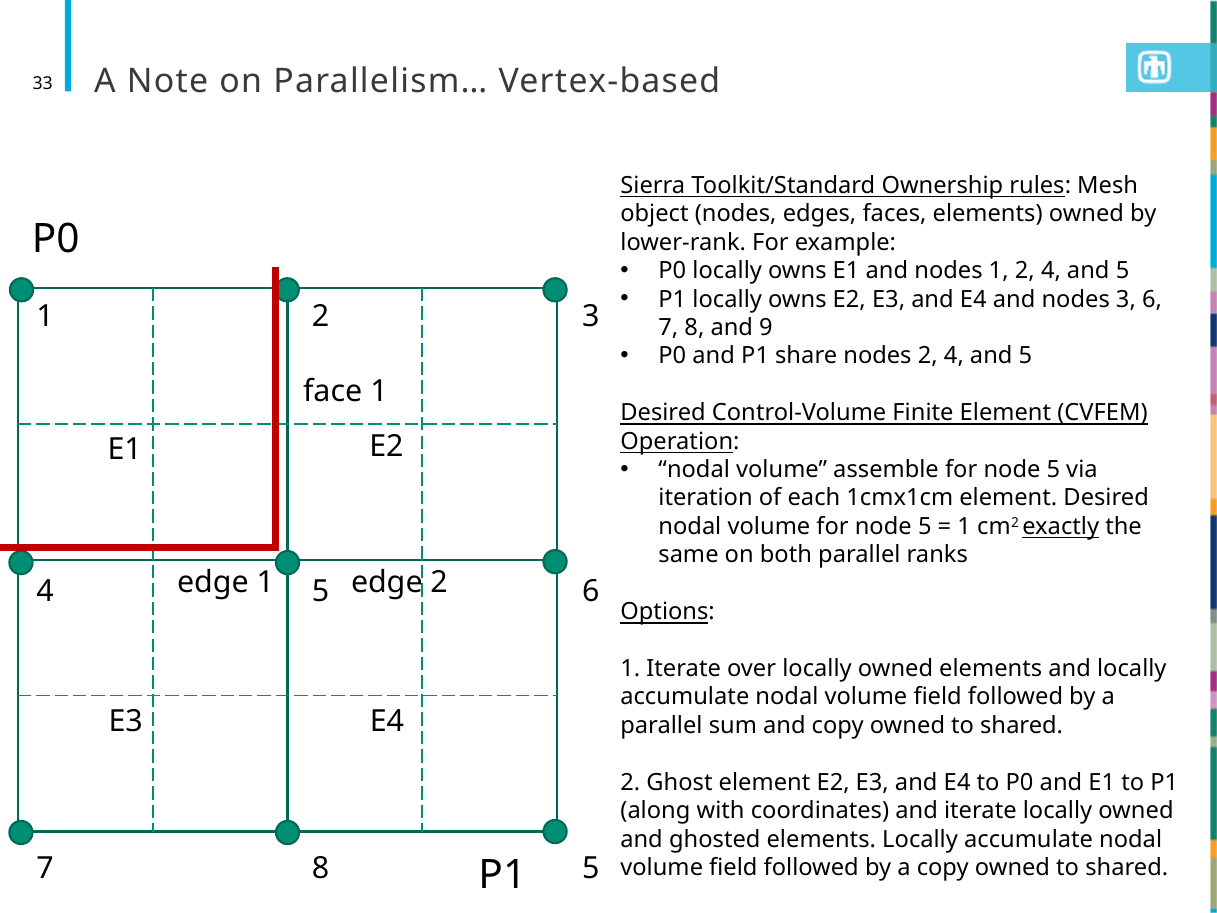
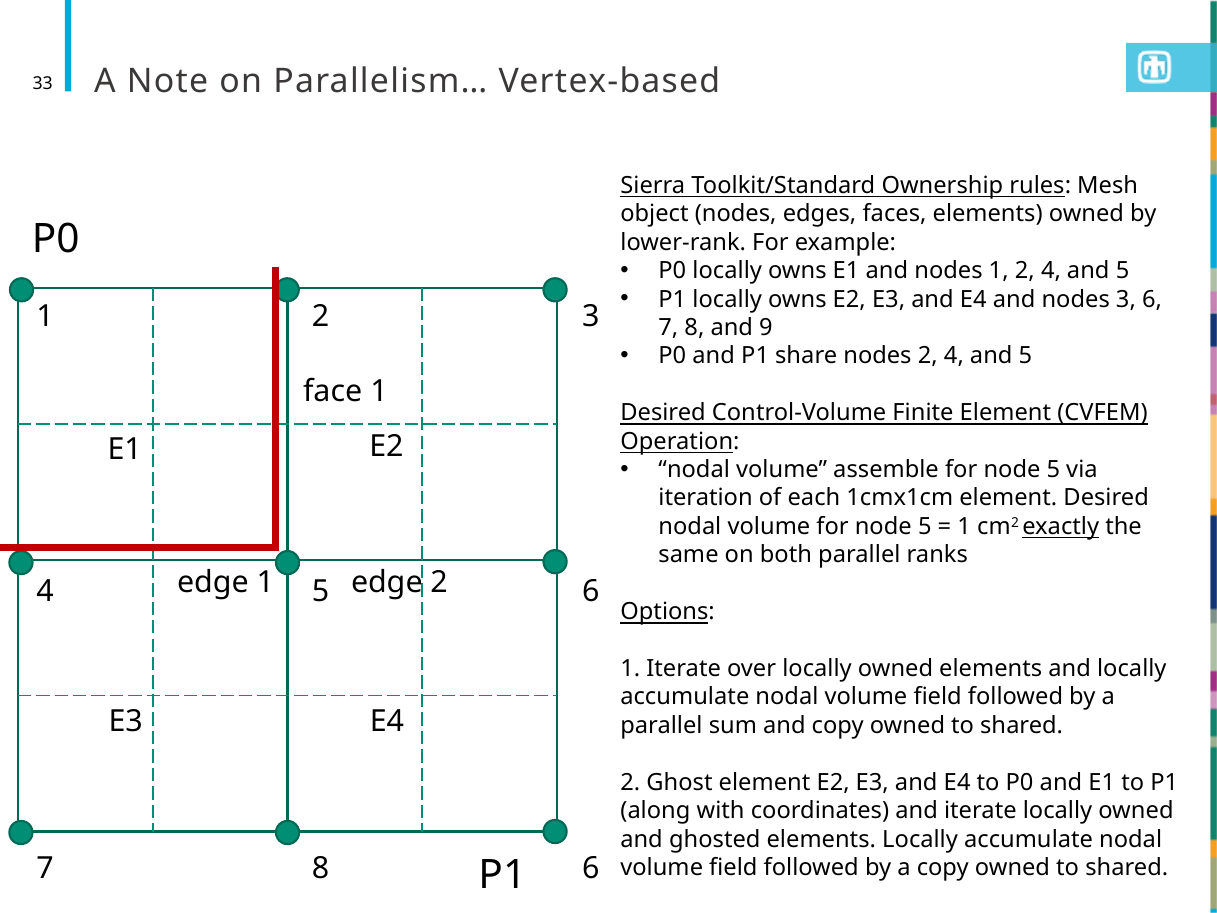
8 5: 5 -> 6 (591, 869)
